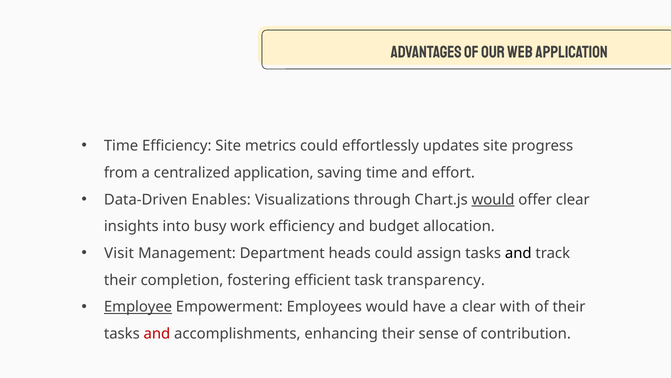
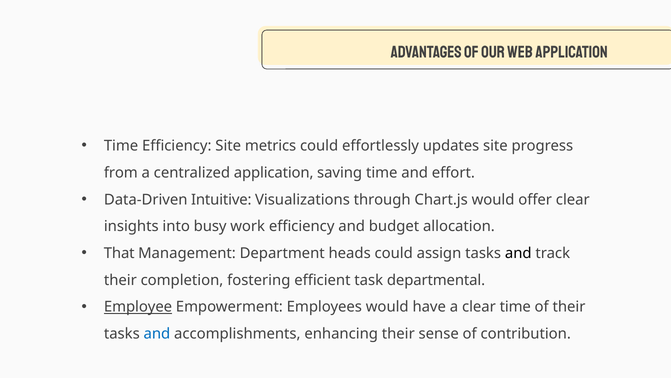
Enables: Enables -> Intuitive (221, 199)
would underline: present -> none (493, 199)
Visit: Visit -> That (119, 253)
transparency: transparency -> departmental (436, 280)
clear with: with -> time (515, 307)
and colour: red -> blue (157, 333)
